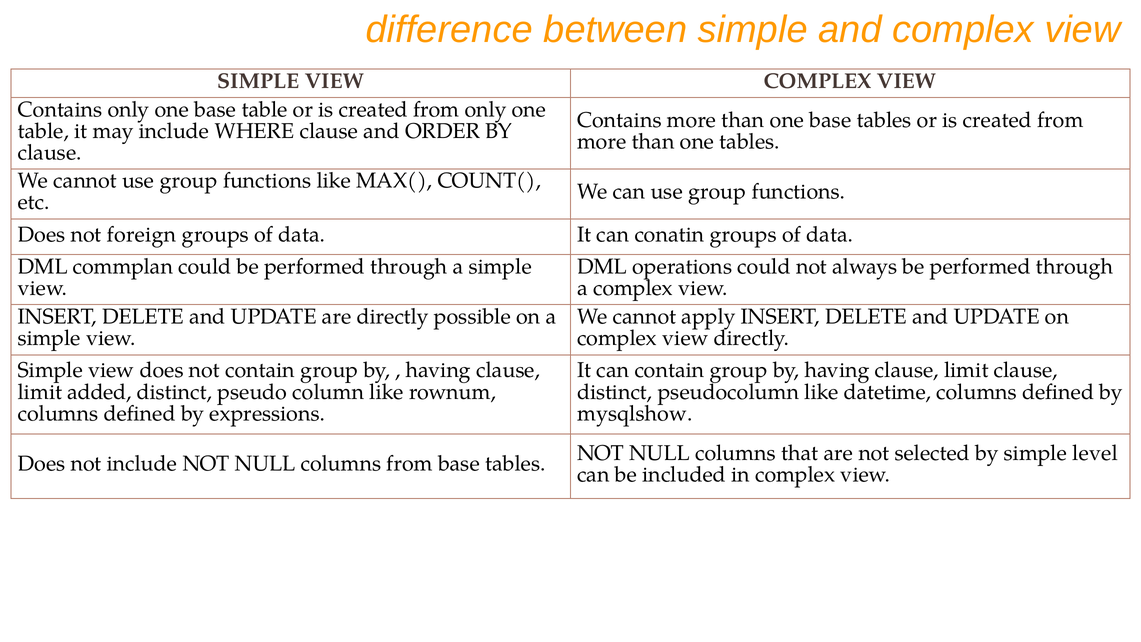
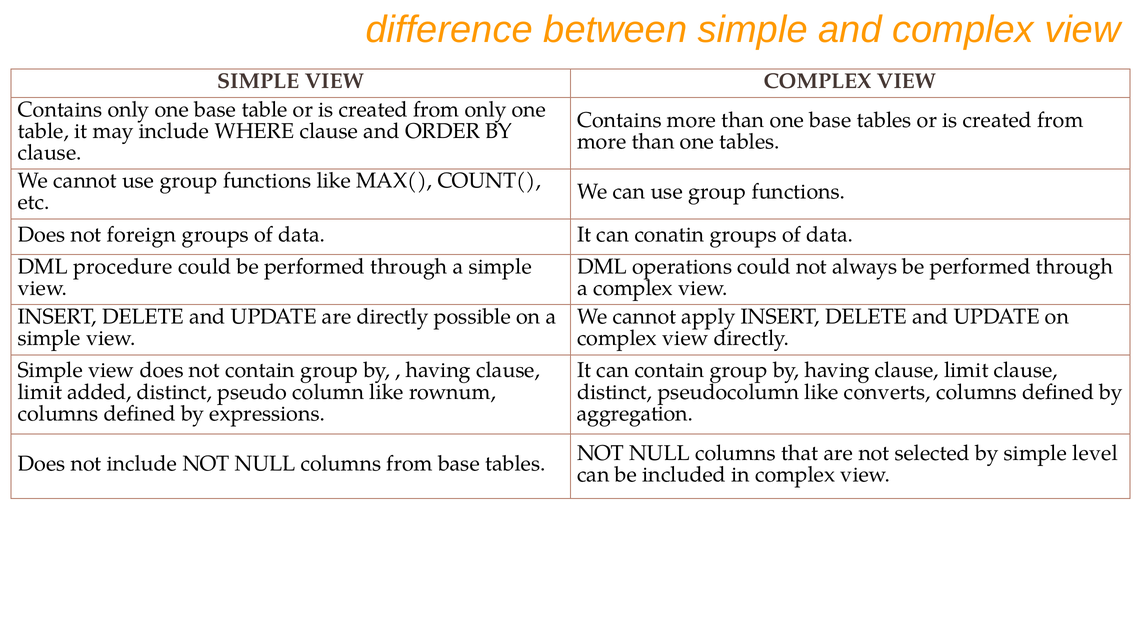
commplan: commplan -> procedure (123, 267)
datetime: datetime -> converts (887, 392)
mysqlshow: mysqlshow -> aggregation (635, 413)
